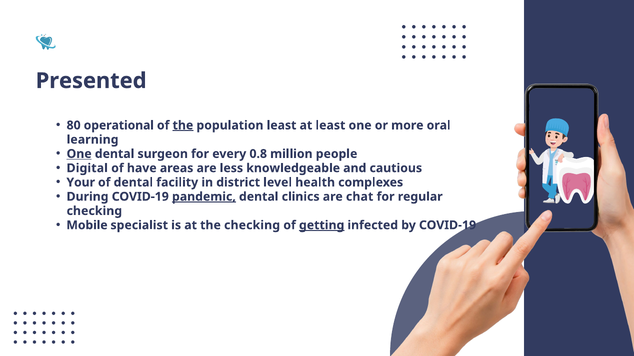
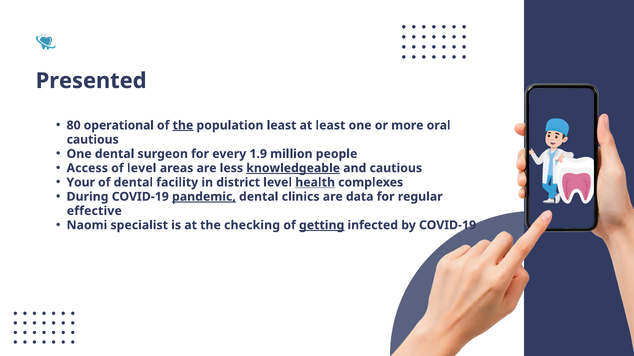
learning: learning -> cautious (93, 140)
One underline: present -> none (79, 154)
0.8: 0.8 -> 1.9 (258, 154)
Digital: Digital -> Access (87, 168)
of have: have -> level (142, 168)
knowledgeable underline: none -> present (293, 168)
health underline: none -> present (315, 183)
chat: chat -> data (360, 197)
checking: checking -> effective (94, 211)
Mobile: Mobile -> Naomi (87, 226)
